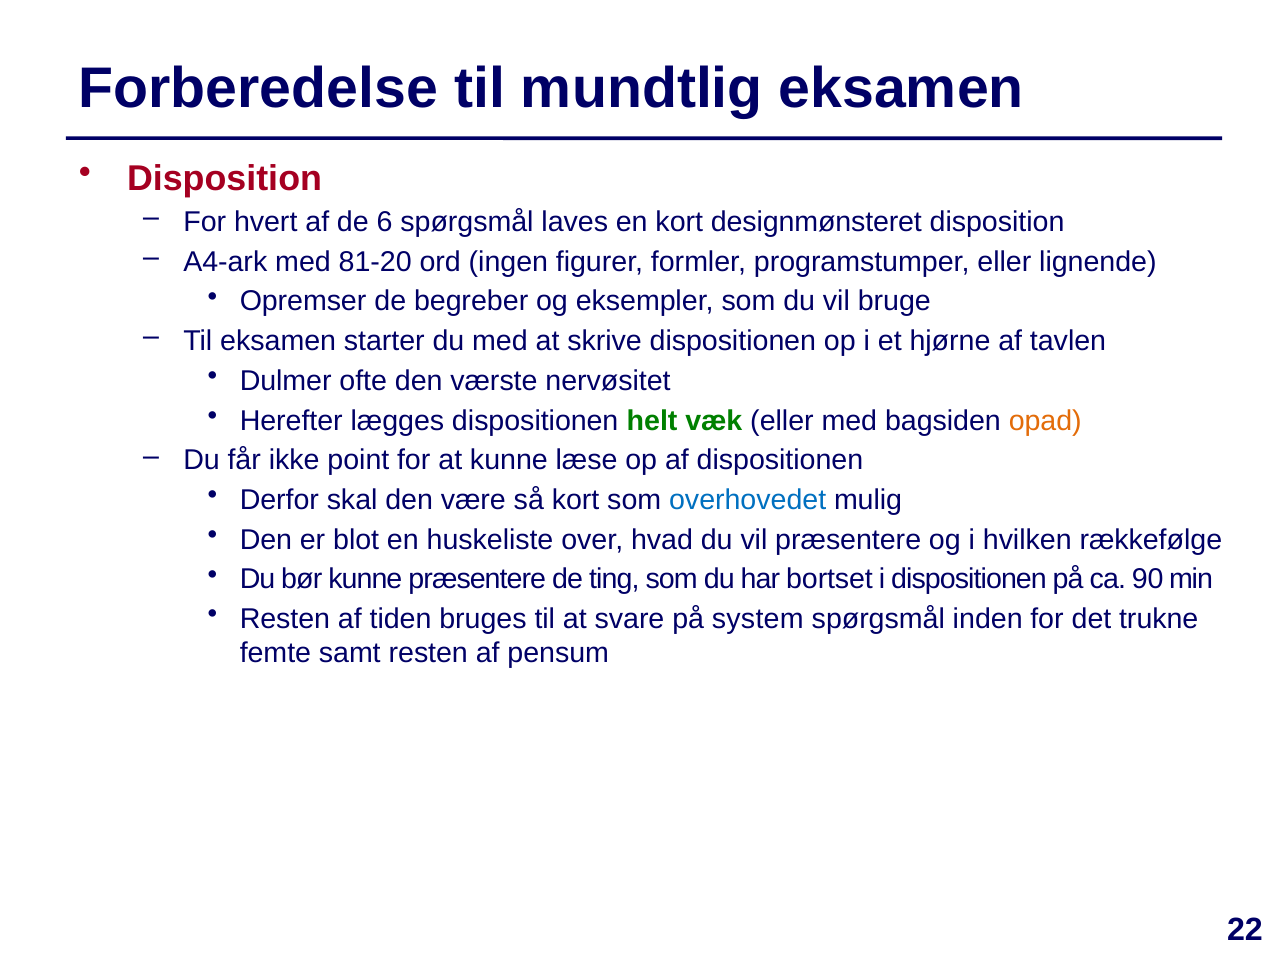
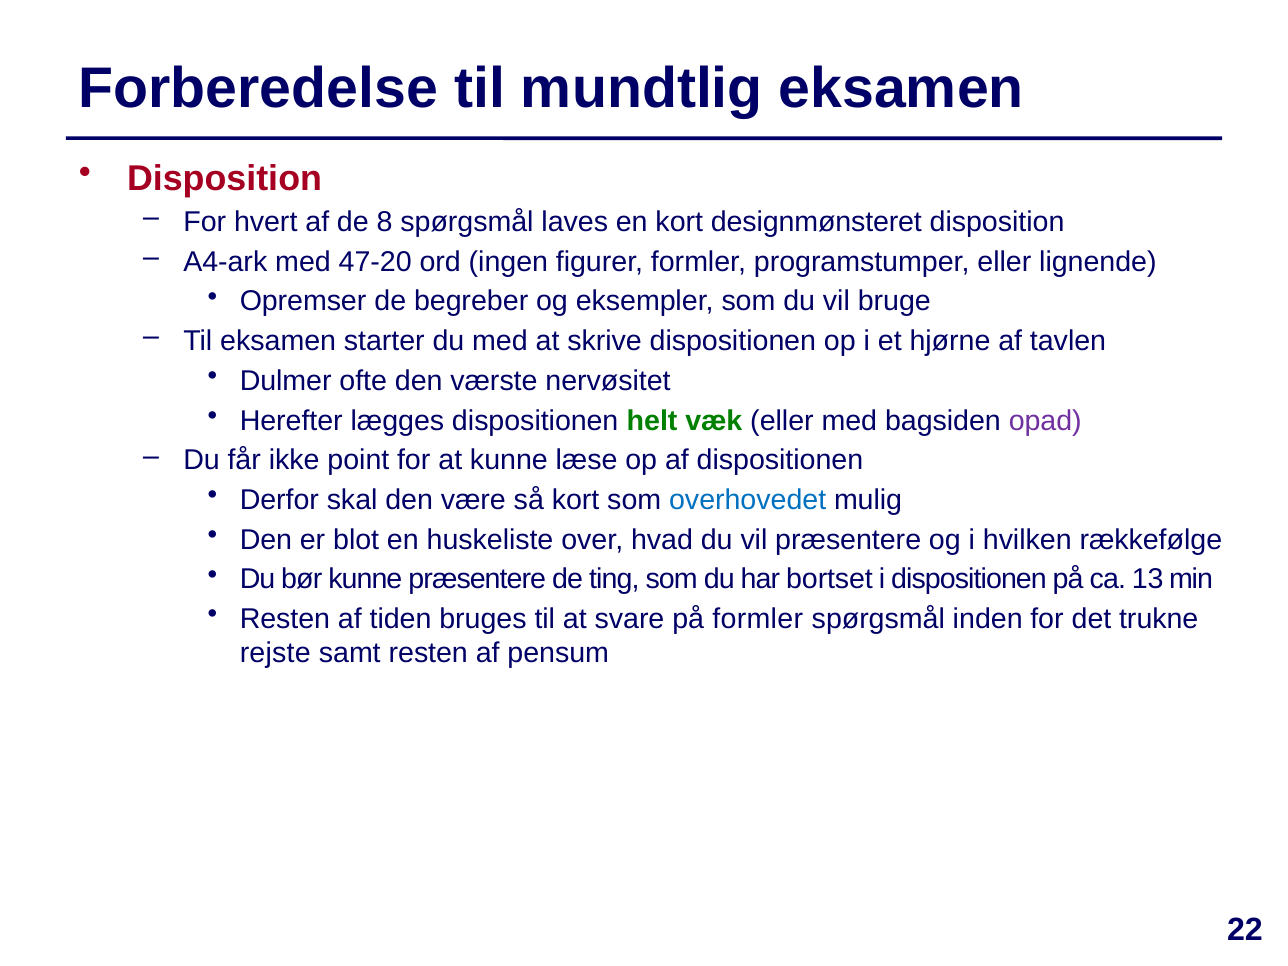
6: 6 -> 8 (385, 222)
81-20: 81-20 -> 47-20 (375, 262)
opad colour: orange -> purple (1045, 421)
90: 90 -> 13 (1148, 579)
på system: system -> formler (758, 619)
femte: femte -> rejste (275, 654)
